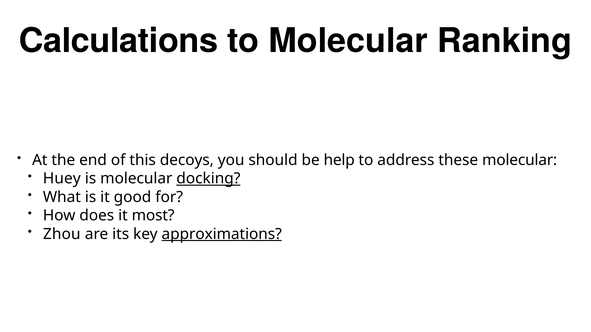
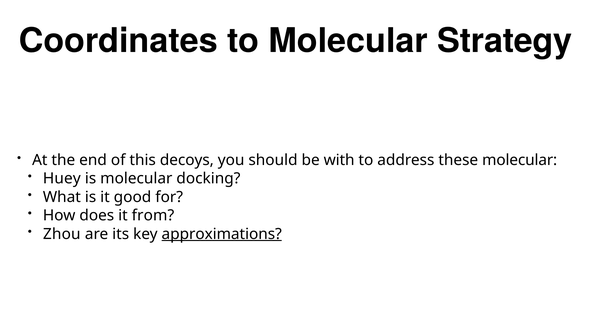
Calculations: Calculations -> Coordinates (118, 41)
Ranking: Ranking -> Strategy (505, 41)
help: help -> with (339, 160)
docking underline: present -> none (208, 179)
most: most -> from (153, 216)
